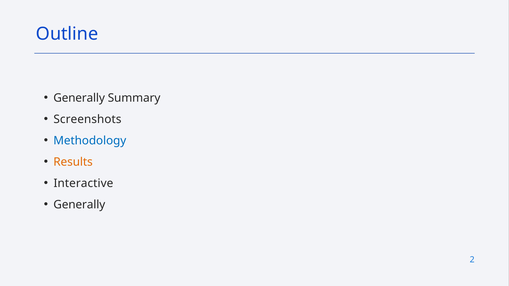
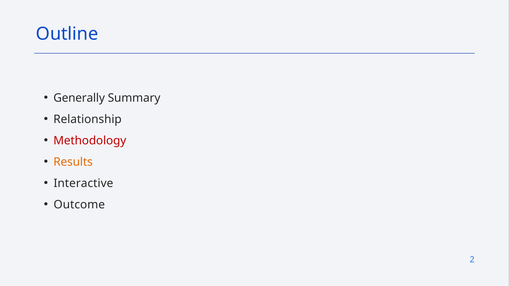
Screenshots: Screenshots -> Relationship (88, 119)
Methodology colour: blue -> red (90, 141)
Generally: Generally -> Outcome (79, 205)
